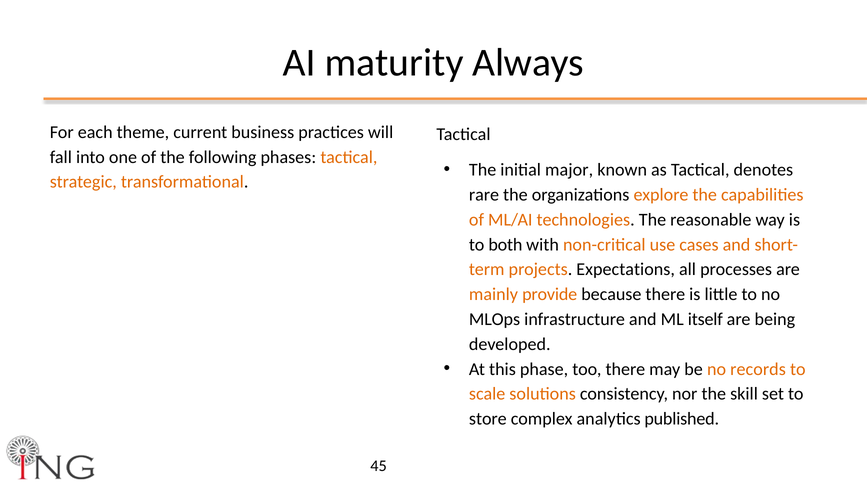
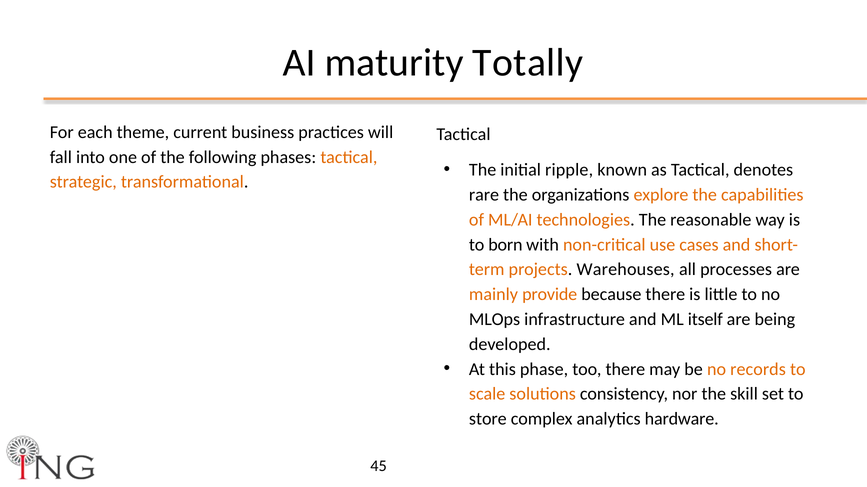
Always: Always -> Totally (528, 63)
major: major -> ripple (569, 170)
both: both -> born (505, 245)
Expectations: Expectations -> Warehouses (626, 270)
published: published -> hardware (682, 419)
